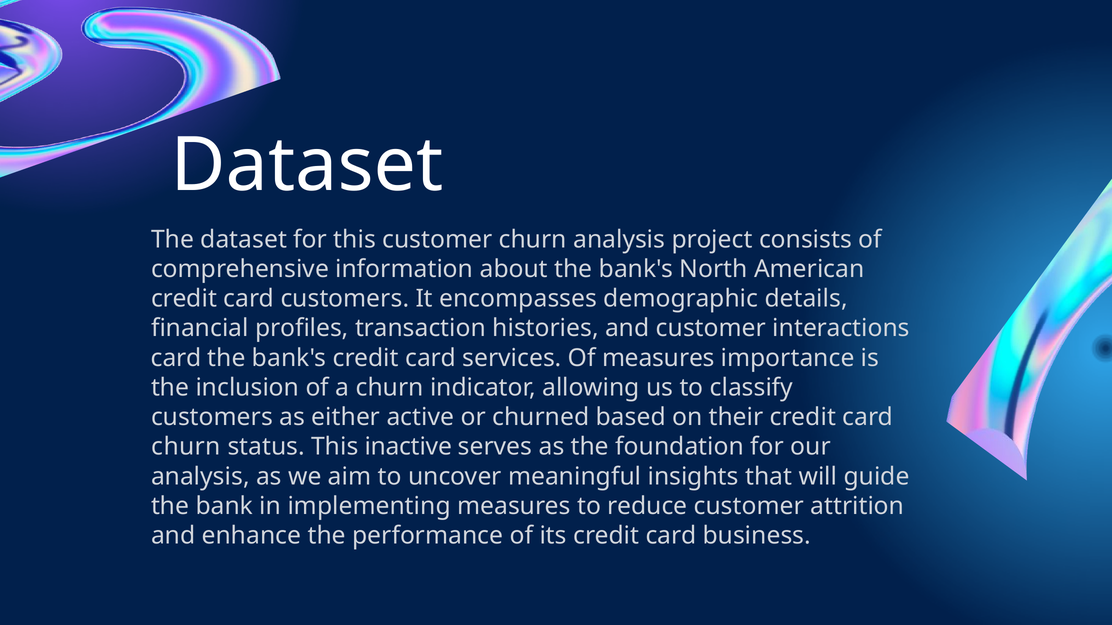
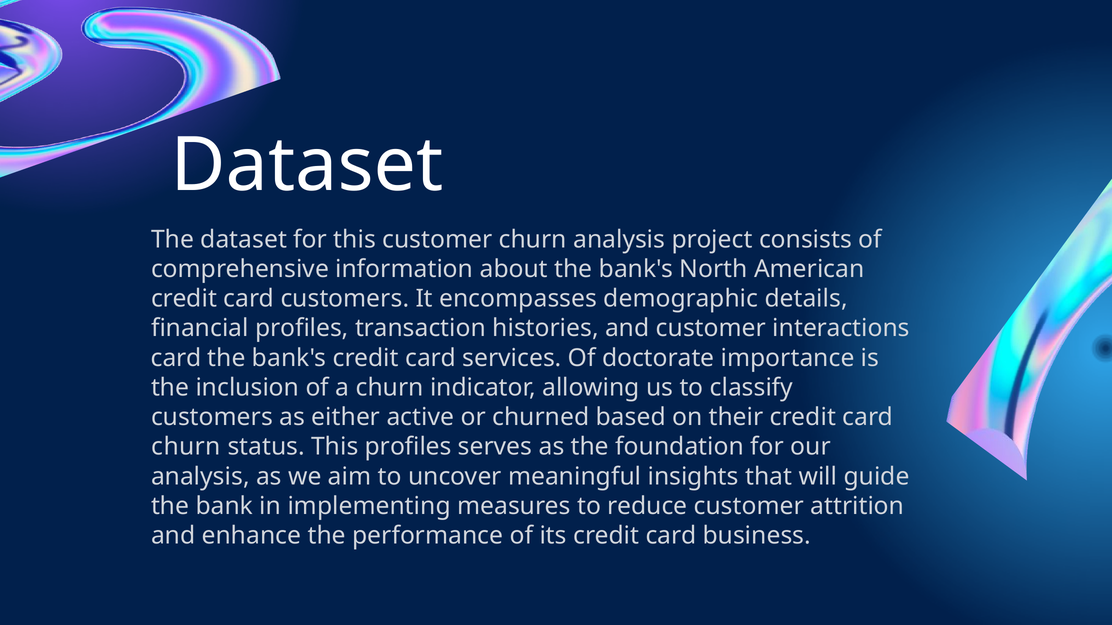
Of measures: measures -> doctorate (658, 358)
This inactive: inactive -> profiles (408, 447)
